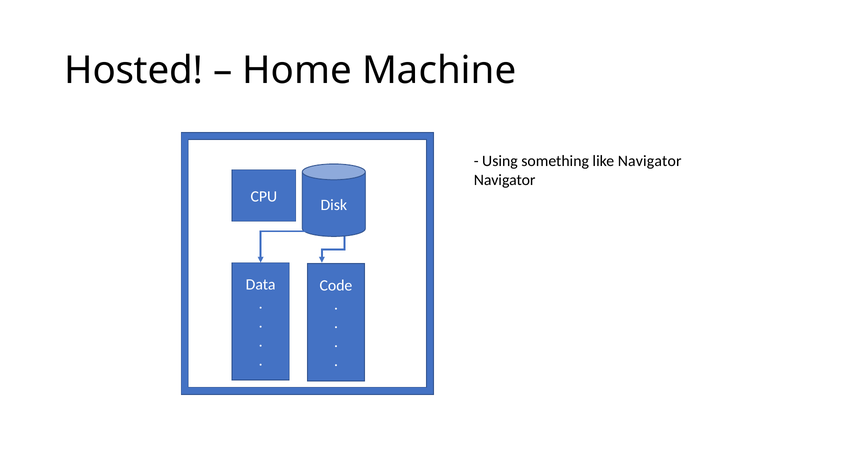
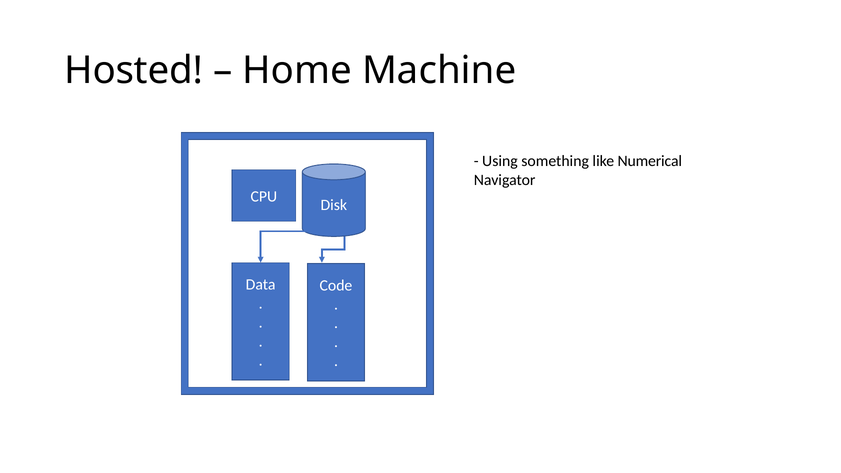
like Navigator: Navigator -> Numerical (650, 161)
